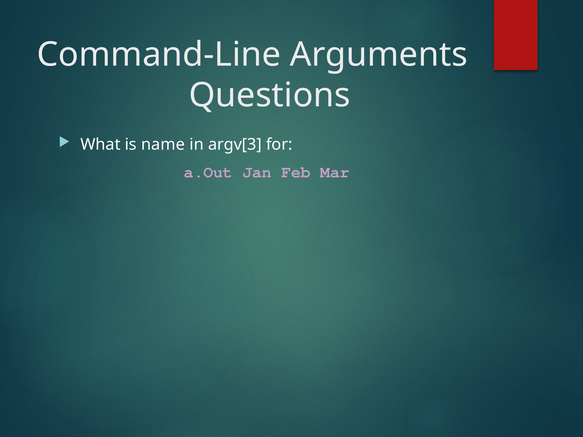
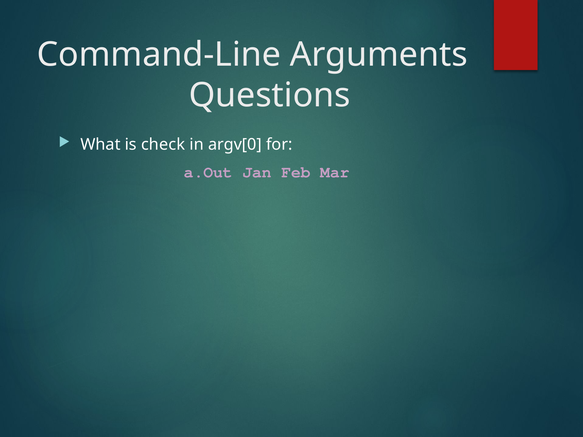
name: name -> check (163, 145)
argv[3: argv[3 -> argv[0 (235, 145)
